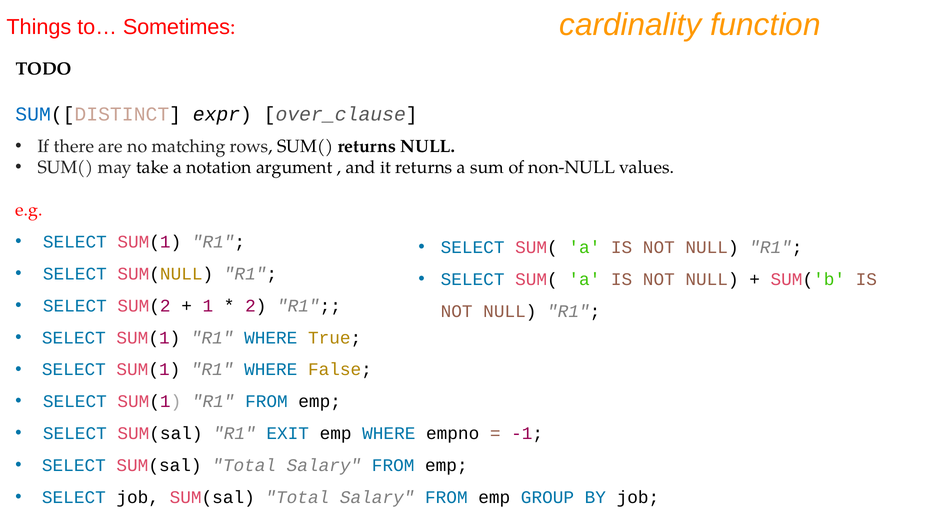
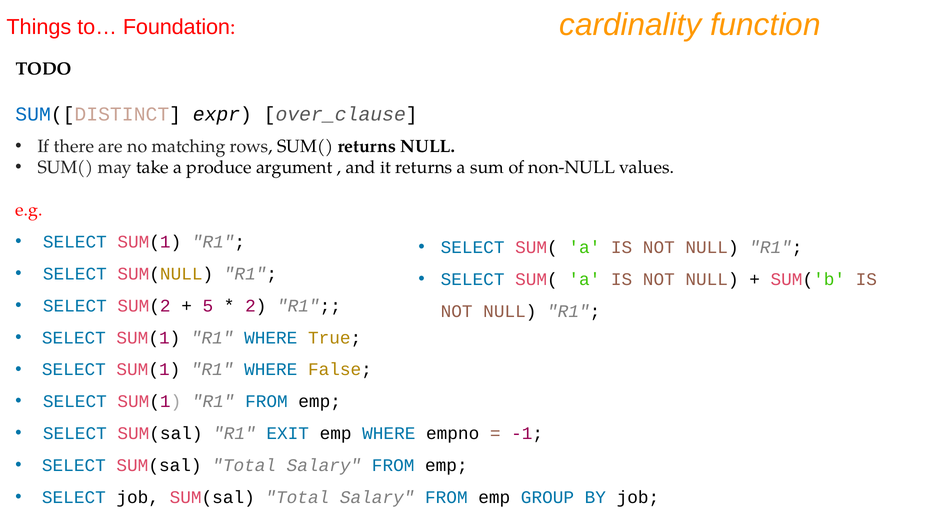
Sometimes: Sometimes -> Foundation (176, 27)
notation: notation -> produce (219, 167)
1: 1 -> 5 (208, 306)
